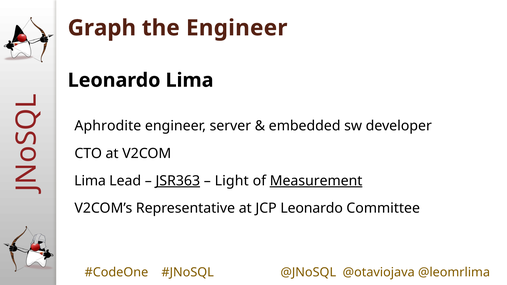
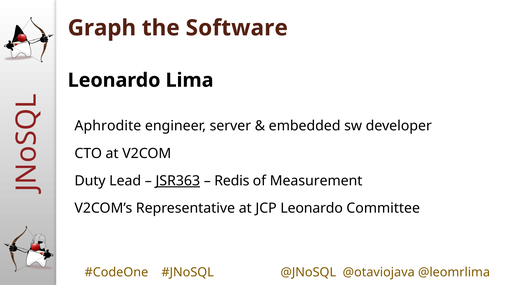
the Engineer: Engineer -> Software (237, 28)
Lima: Lima -> Duty (90, 181)
Light: Light -> Redis (232, 181)
Measurement underline: present -> none (316, 181)
